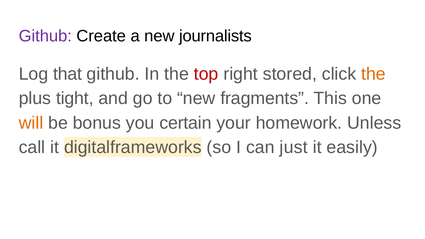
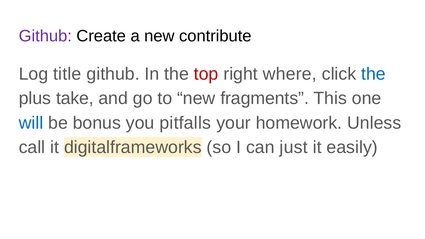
journalists: journalists -> contribute (215, 36)
that: that -> title (67, 74)
stored: stored -> where (290, 74)
the colour: orange -> blue (373, 74)
tight: tight -> take (75, 98)
will colour: orange -> blue (31, 123)
certain: certain -> pitfalls (185, 123)
